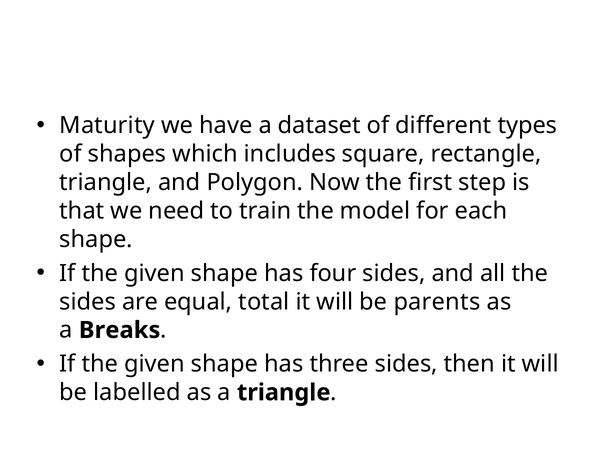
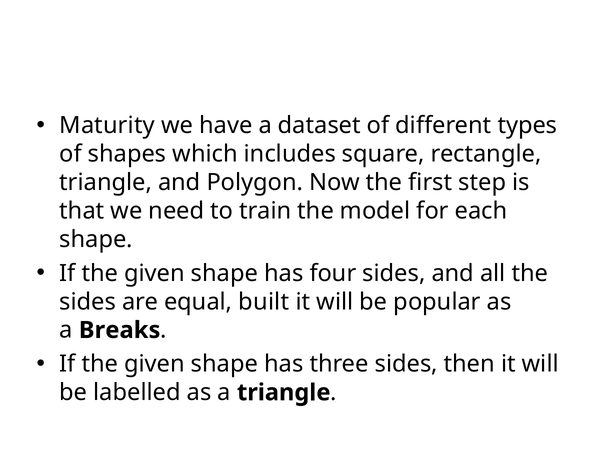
total: total -> built (264, 302)
parents: parents -> popular (437, 302)
